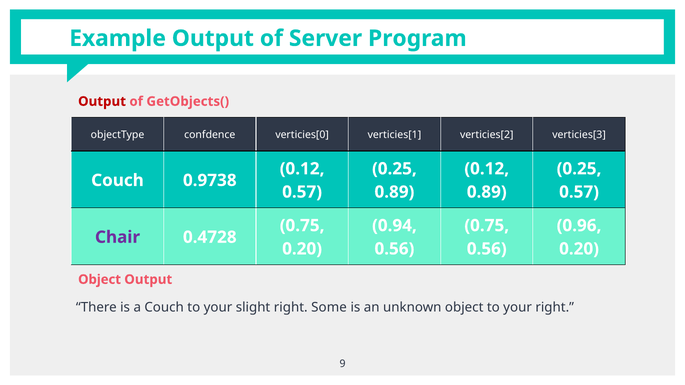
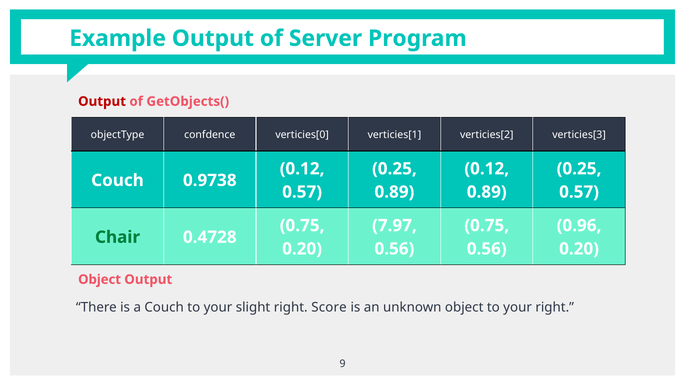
0.94: 0.94 -> 7.97 (394, 226)
Chair colour: purple -> green (118, 237)
Some: Some -> Score (329, 308)
